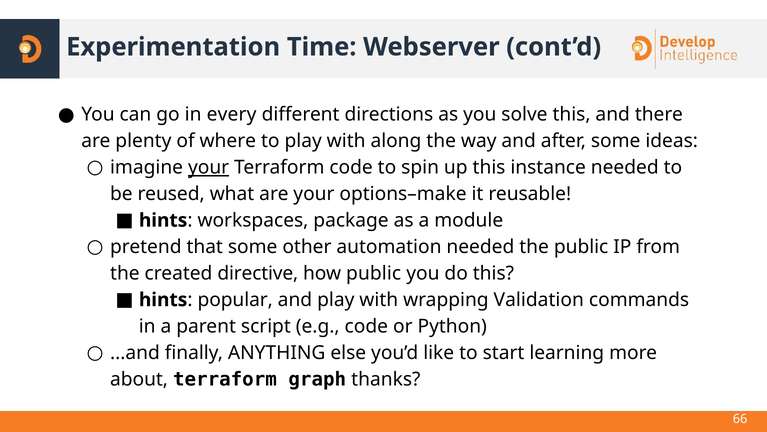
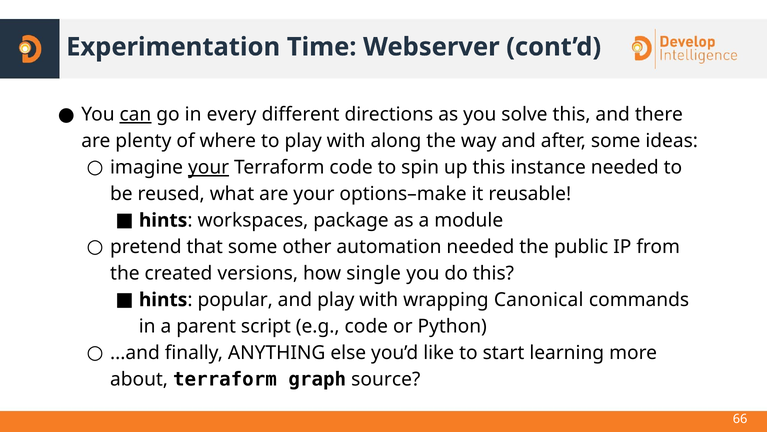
can underline: none -> present (135, 114)
directive: directive -> versions (258, 273)
how public: public -> single (374, 273)
Validation: Validation -> Canonical (539, 299)
thanks: thanks -> source (386, 379)
